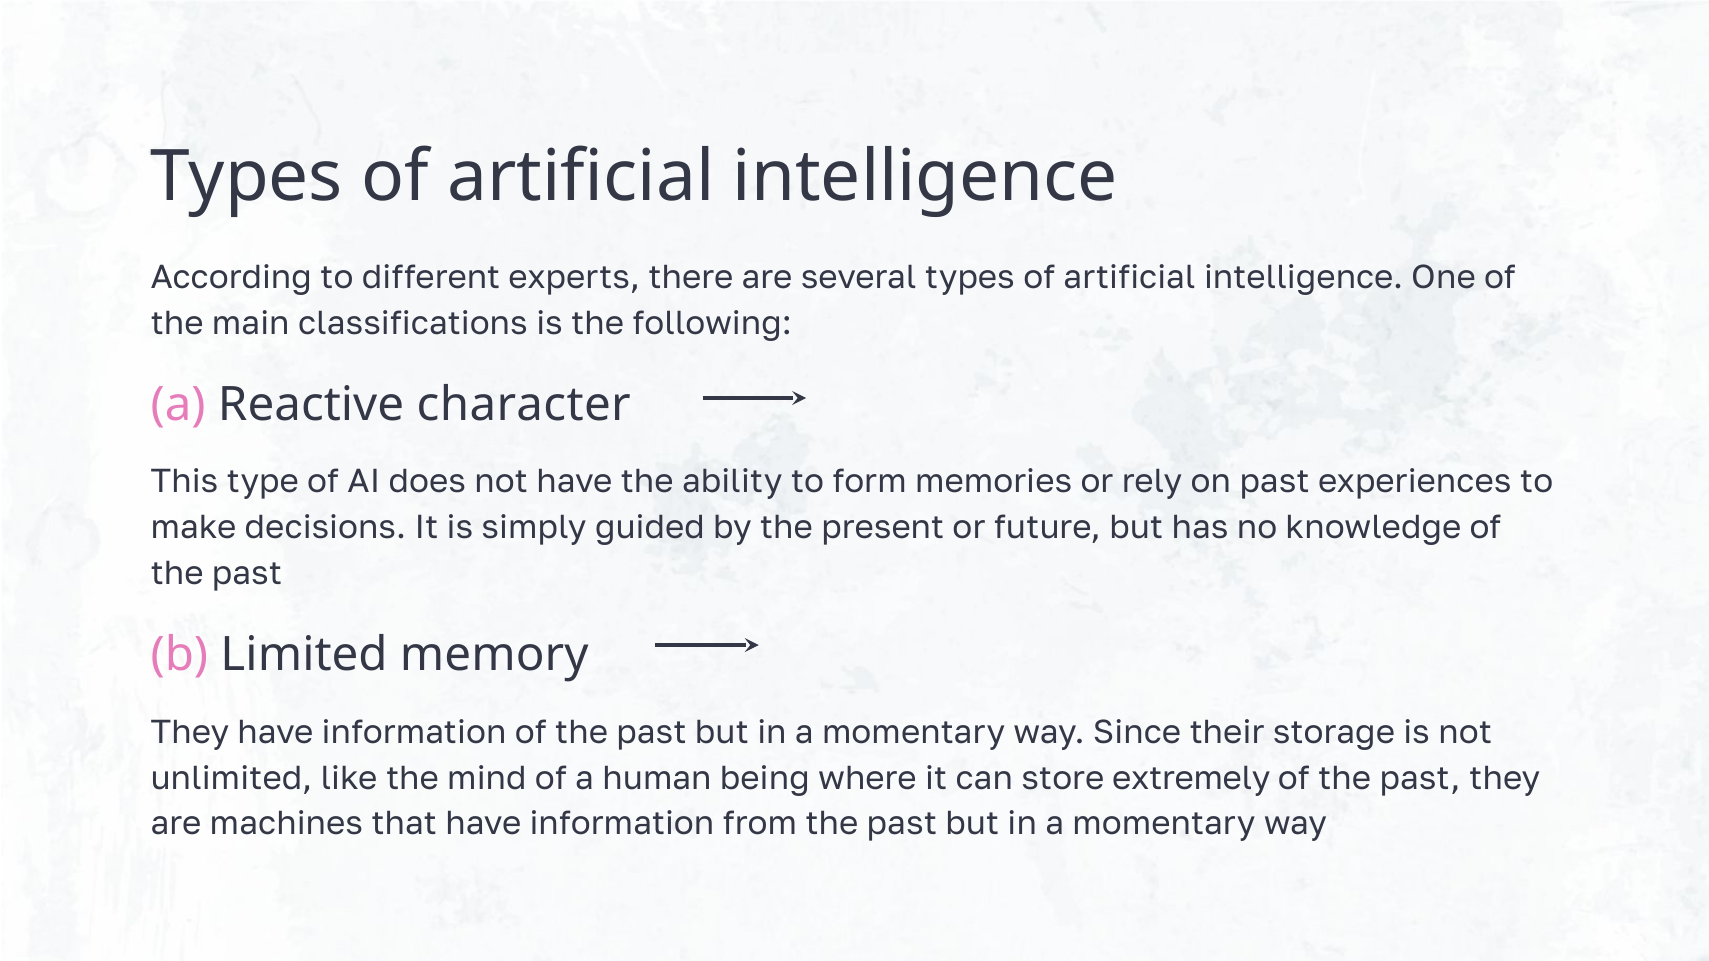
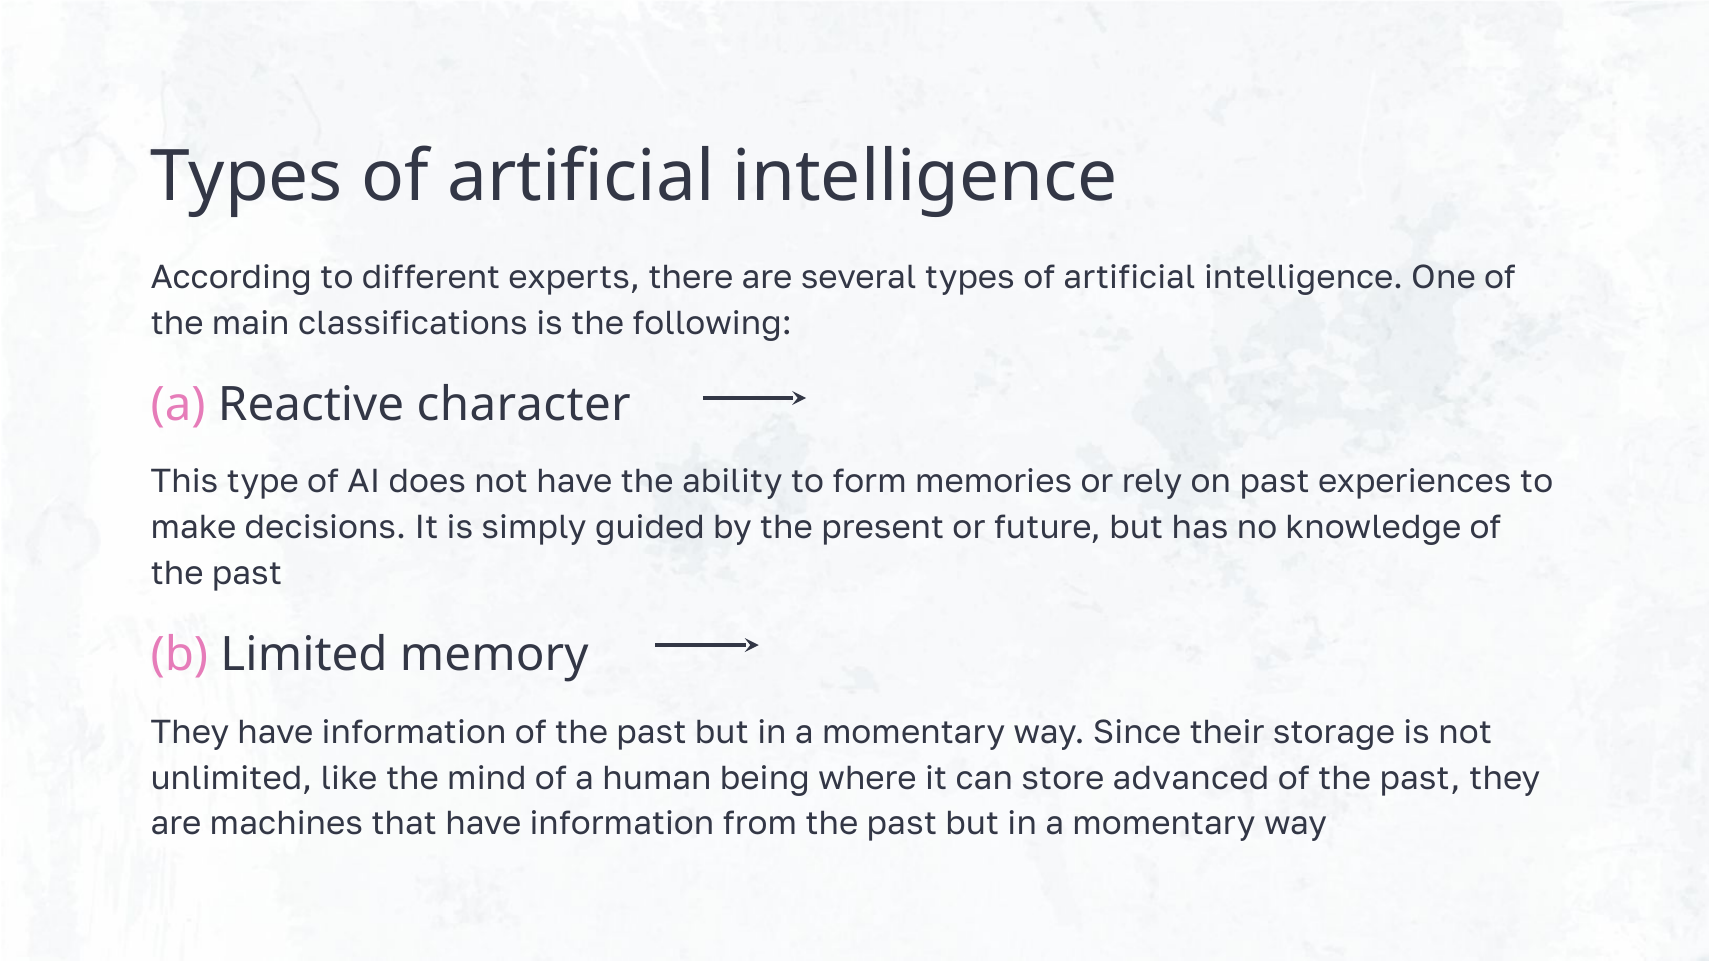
extremely: extremely -> advanced (1191, 778)
